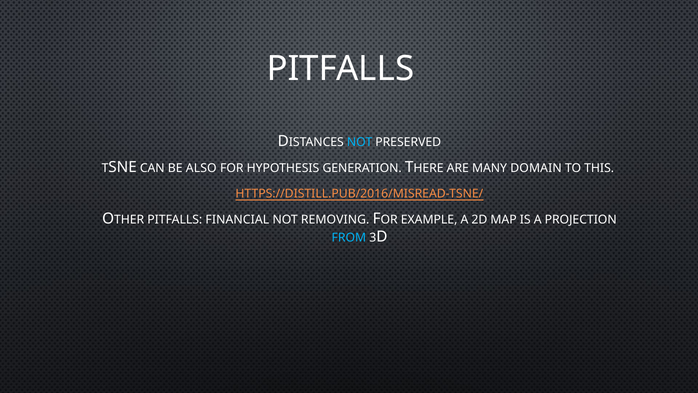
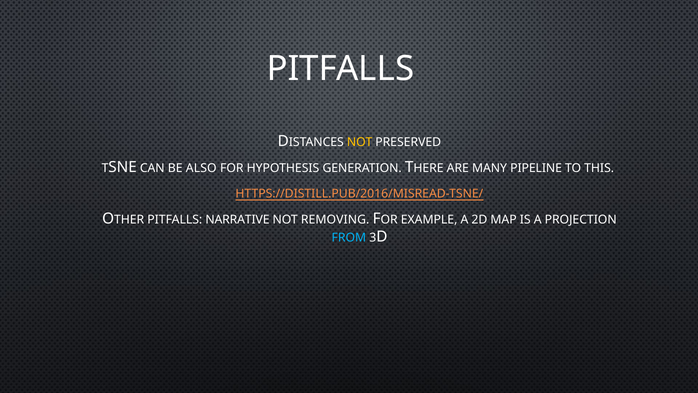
NOT colour: light blue -> yellow (360, 142)
DOMAIN: DOMAIN -> PIPELINE (536, 168)
FINANCIAL: FINANCIAL -> NARRATIVE (237, 219)
